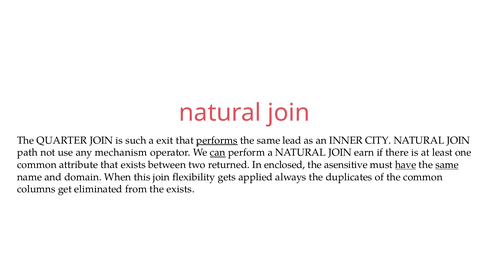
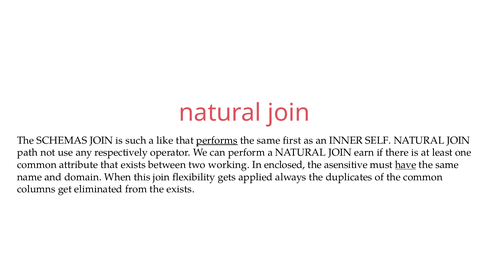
QUARTER: QUARTER -> SCHEMAS (62, 140)
exit: exit -> like (165, 140)
lead: lead -> first (292, 140)
CITY: CITY -> SELF (378, 140)
mechanism: mechanism -> respectively (121, 153)
can underline: present -> none (218, 153)
returned: returned -> working (229, 165)
same underline: present -> none (447, 165)
